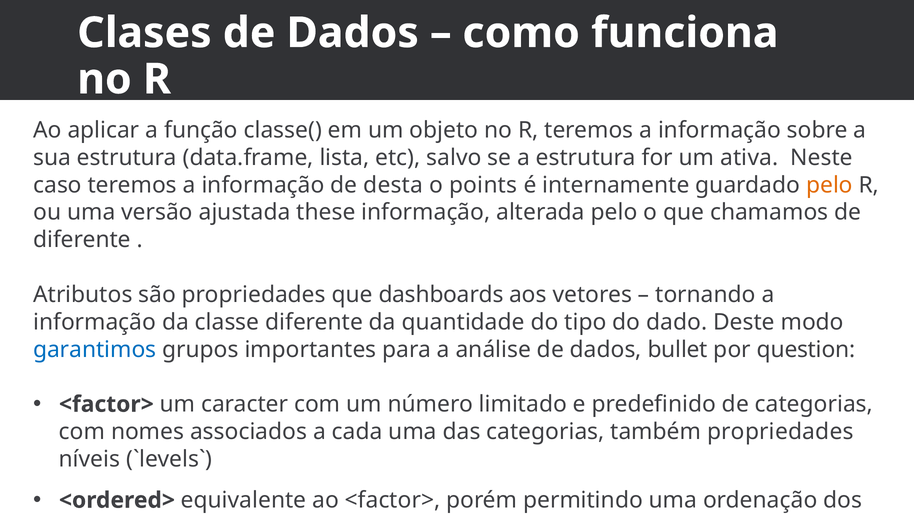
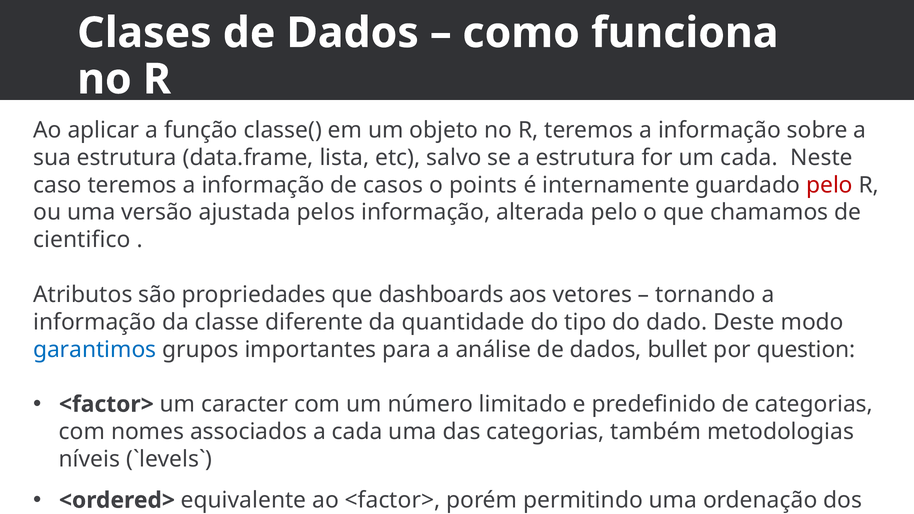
um ativa: ativa -> cada (749, 158)
desta: desta -> casos (393, 185)
pelo colour: orange -> red (829, 185)
these: these -> pelos (326, 212)
diferente: diferente -> cientifico (82, 240)
também propriedades: propriedades -> metodologias (781, 432)
